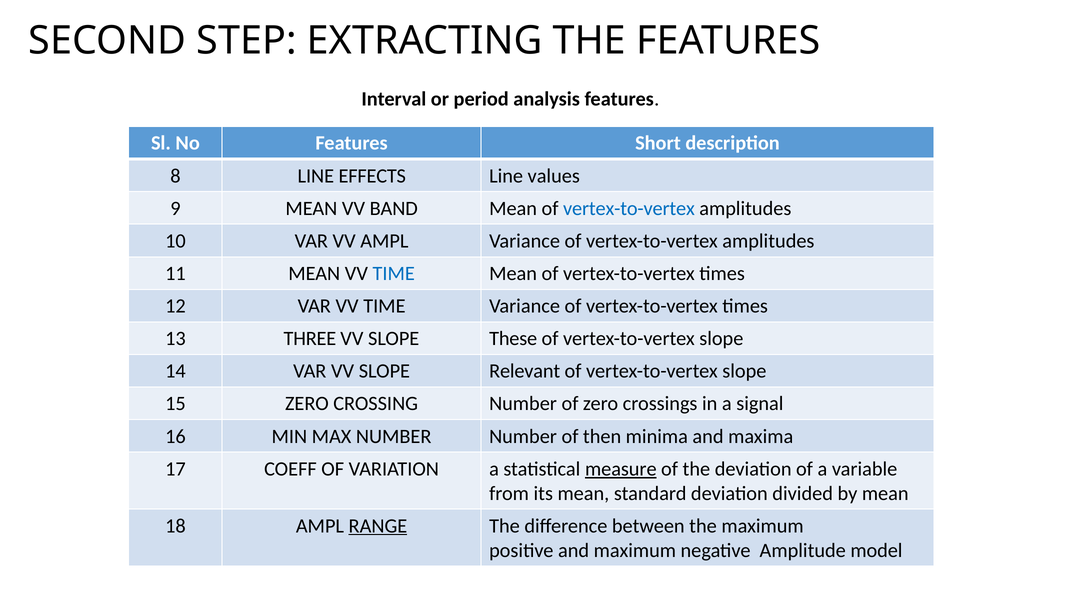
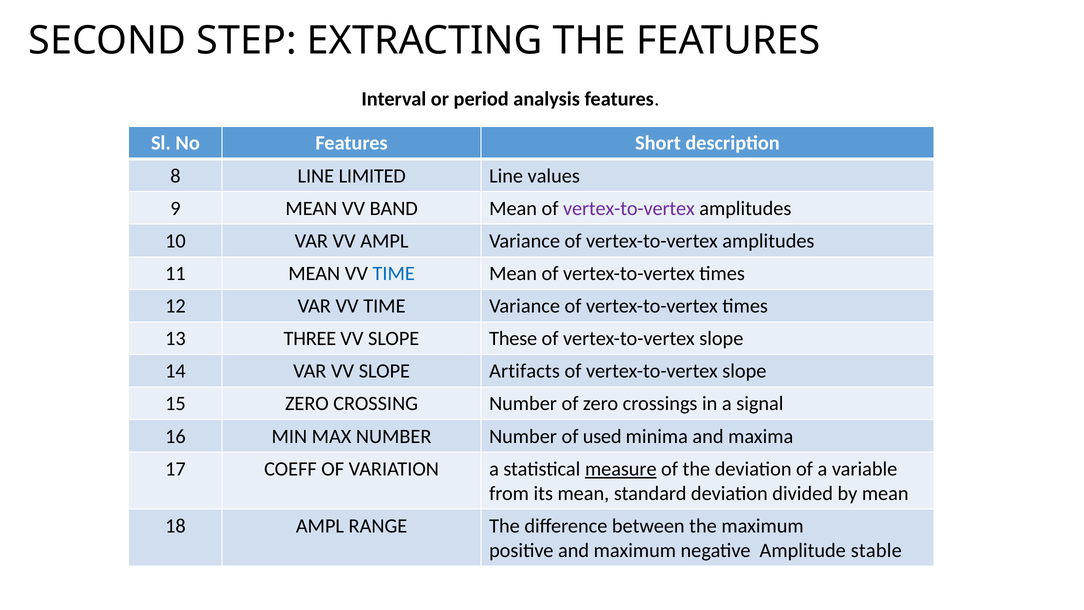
EFFECTS: EFFECTS -> LIMITED (372, 176)
vertex-to-vertex colour: blue -> purple (629, 208)
Relevant: Relevant -> Artifacts (525, 371)
then: then -> used (602, 436)
RANGE underline: present -> none (378, 526)
model: model -> stable (876, 550)
